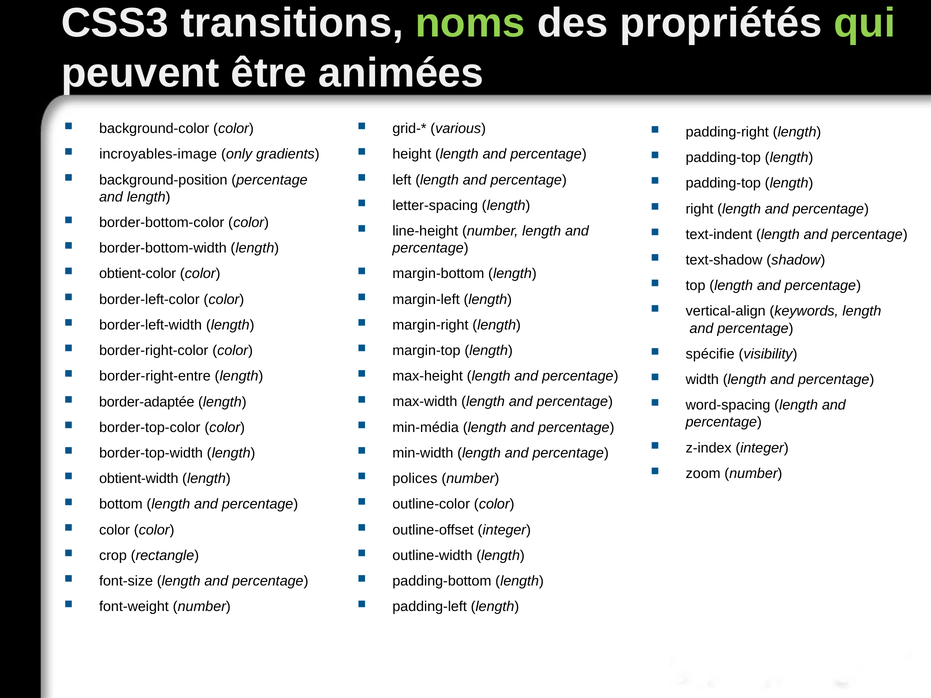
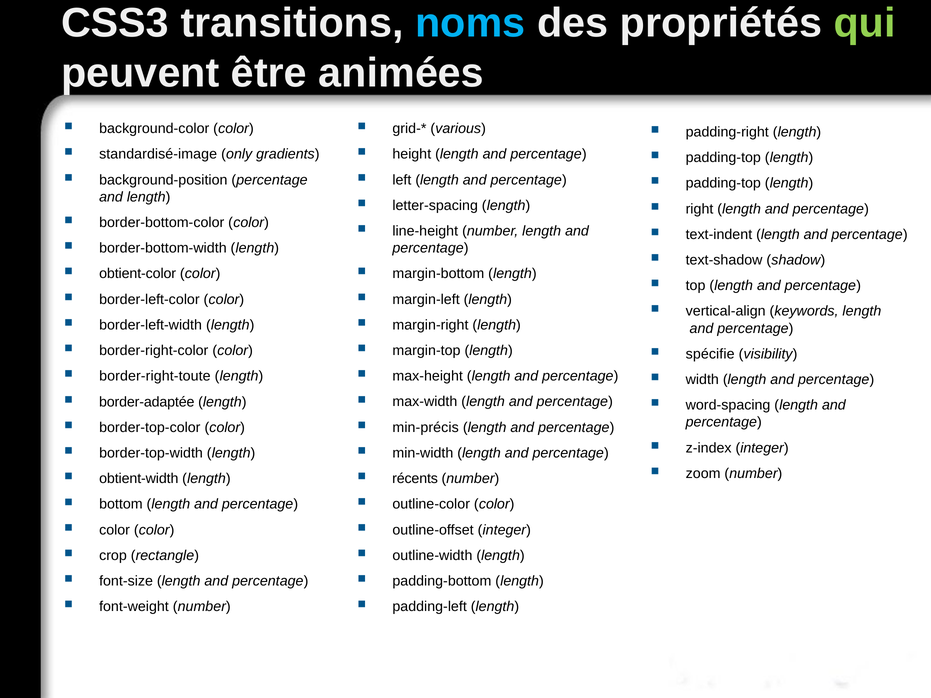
noms colour: light green -> light blue (470, 23)
incroyables-image: incroyables-image -> standardisé-image (158, 154)
border-right-entre: border-right-entre -> border-right-toute (155, 376)
min-média: min-média -> min-précis (426, 428)
polices: polices -> récents (415, 479)
